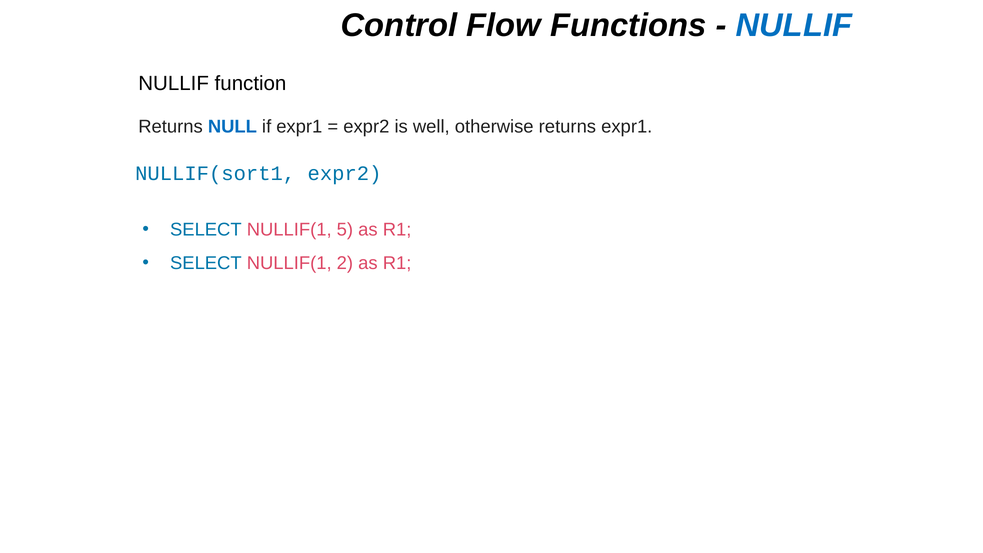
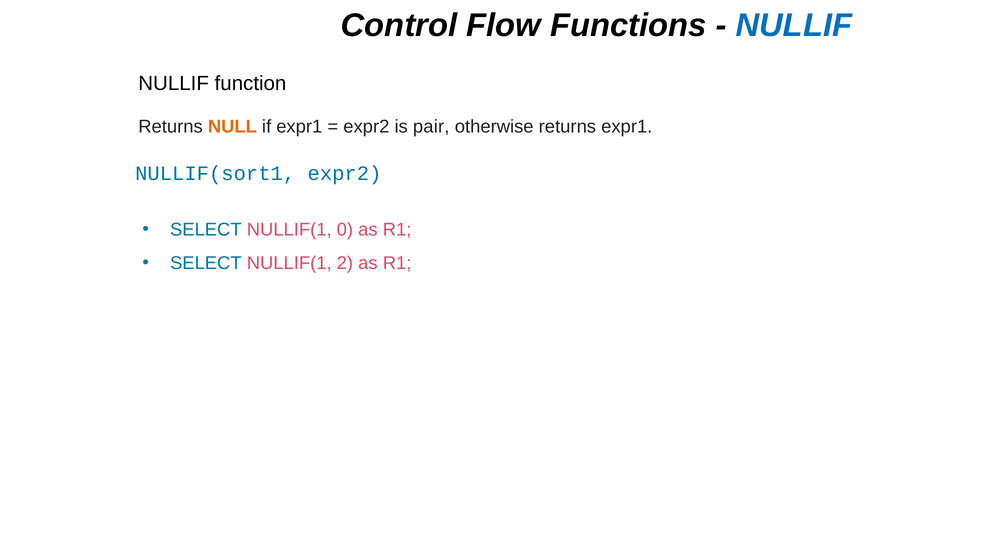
NULL colour: blue -> orange (232, 127)
well: well -> pair (431, 127)
5: 5 -> 0 (345, 230)
